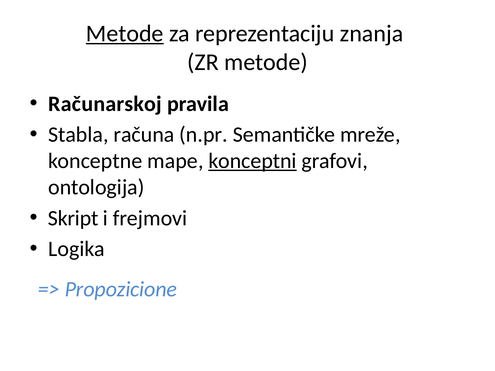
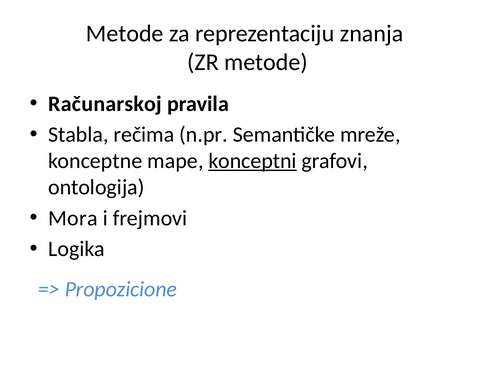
Metode underline: present -> none (125, 33)
računa: računa -> rečima (144, 135)
Skript: Skript -> Mora (73, 218)
